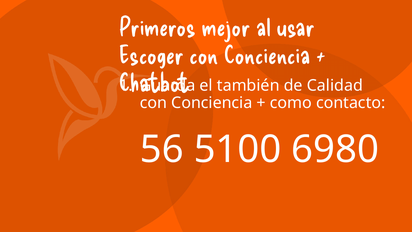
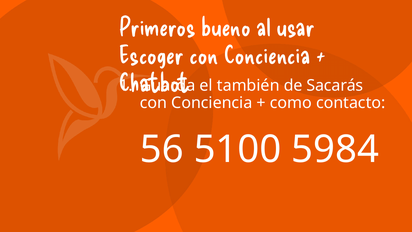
mejor: mejor -> bueno (226, 28)
Calidad: Calidad -> Sacarás (335, 86)
6980: 6980 -> 5984 (335, 149)
